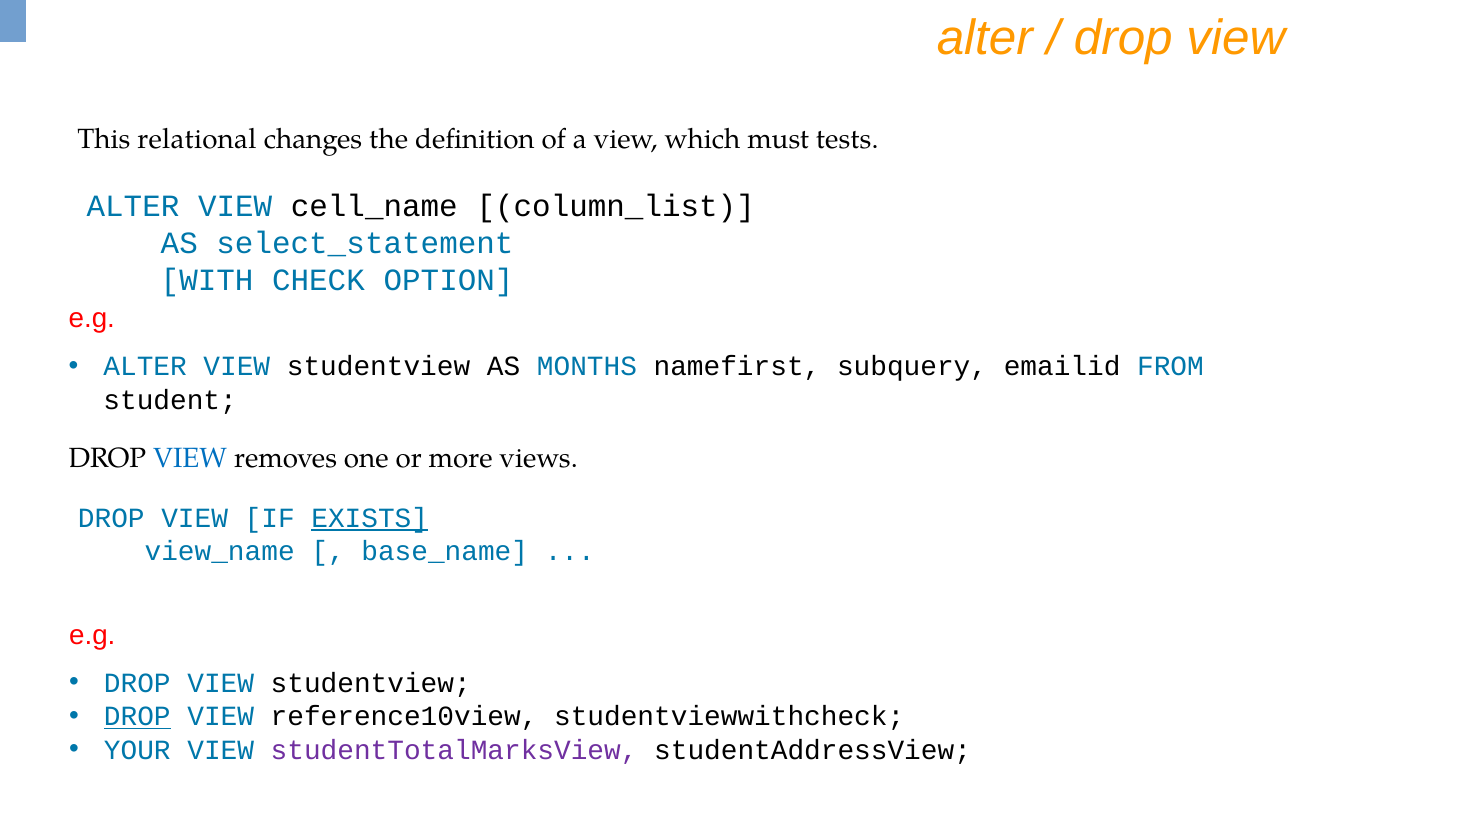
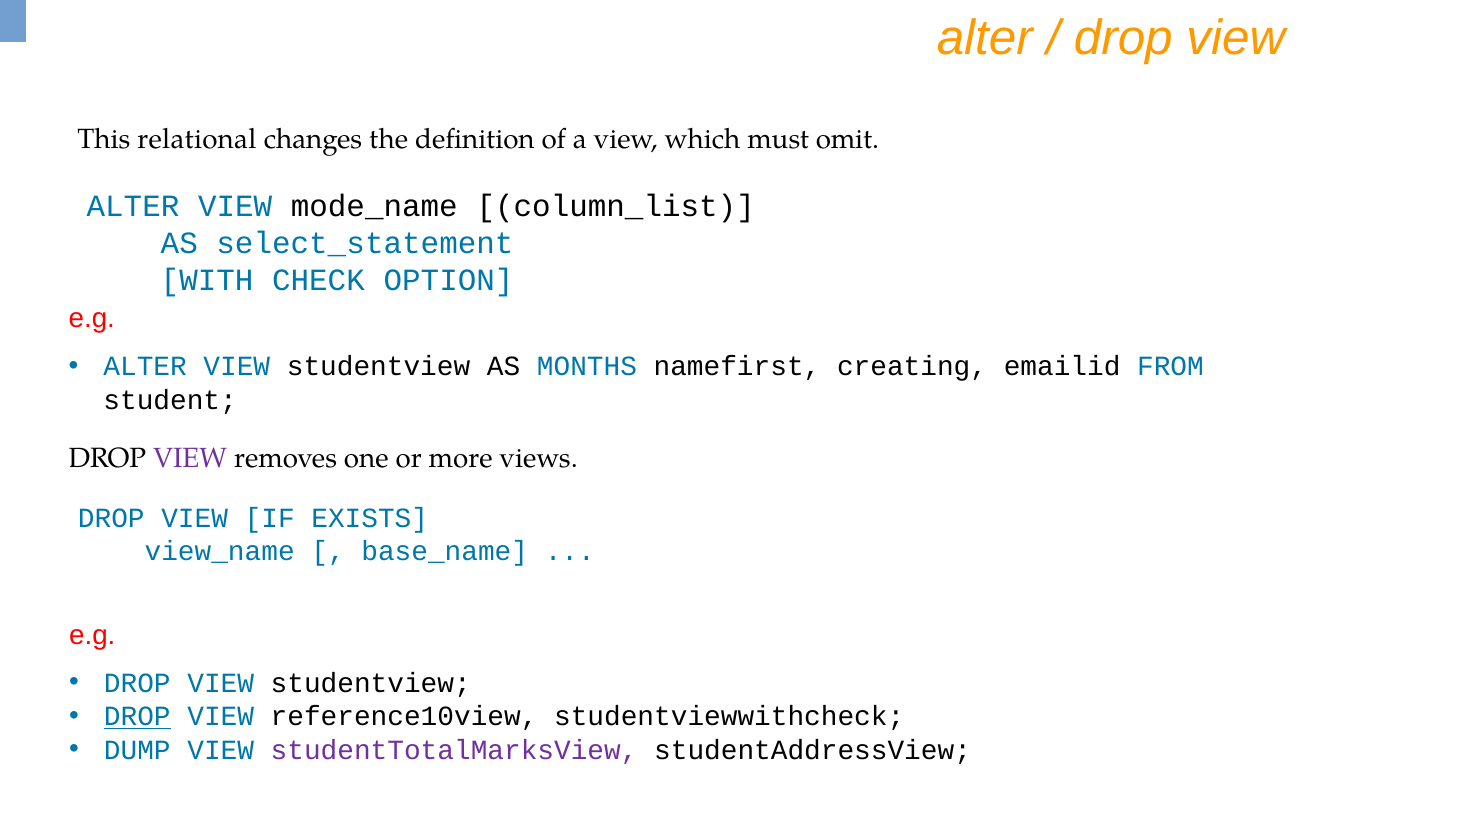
tests: tests -> omit (847, 139)
cell_name: cell_name -> mode_name (374, 206)
subquery: subquery -> creating (912, 366)
VIEW colour: blue -> purple (190, 458)
EXISTS underline: present -> none (370, 518)
YOUR: YOUR -> DUMP (137, 750)
